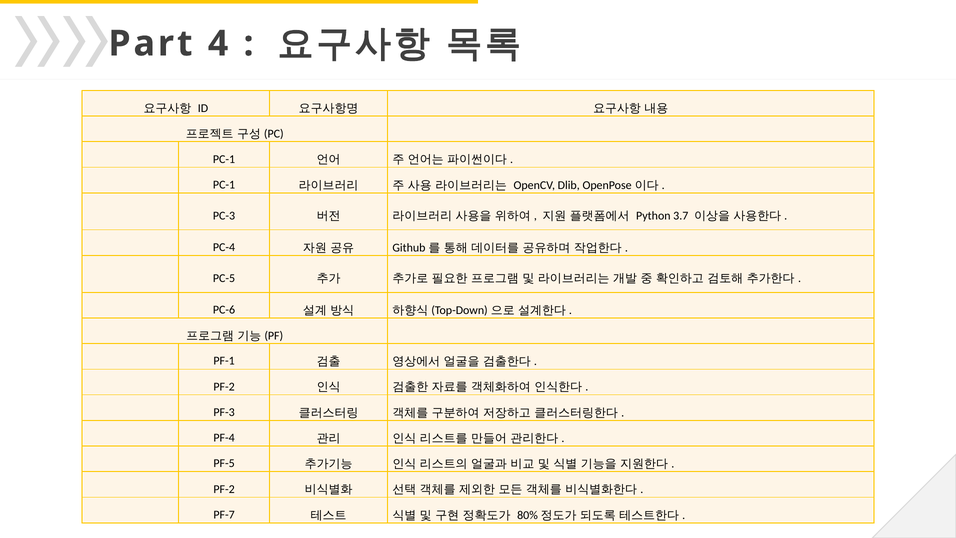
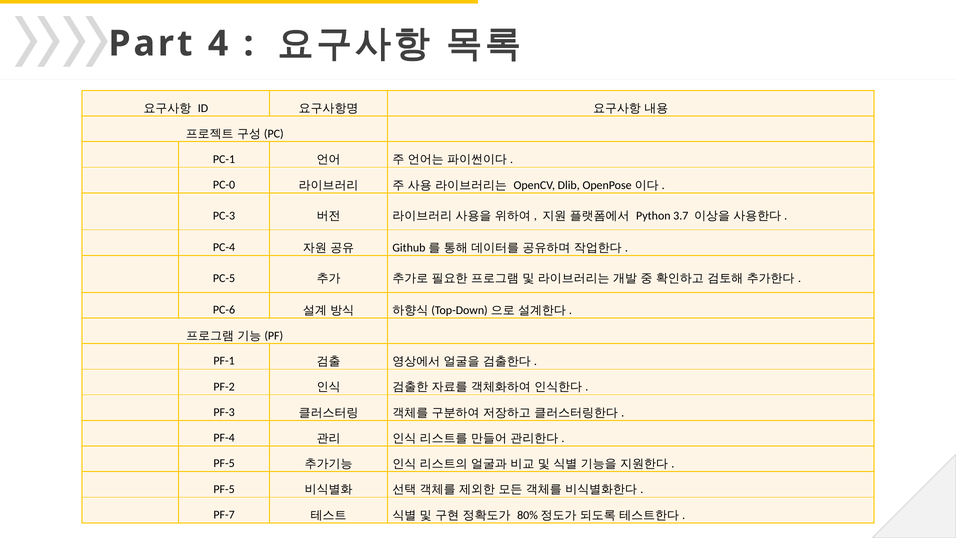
PC-1: PC-1 -> PC-0 (224, 185)
PF-2: PF-2 -> PF-5 (224, 489)
